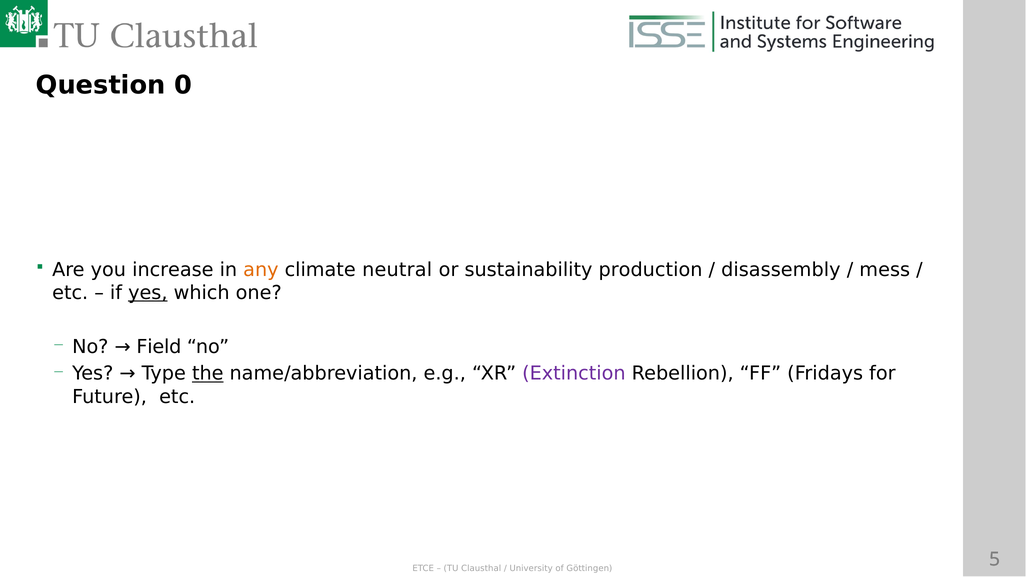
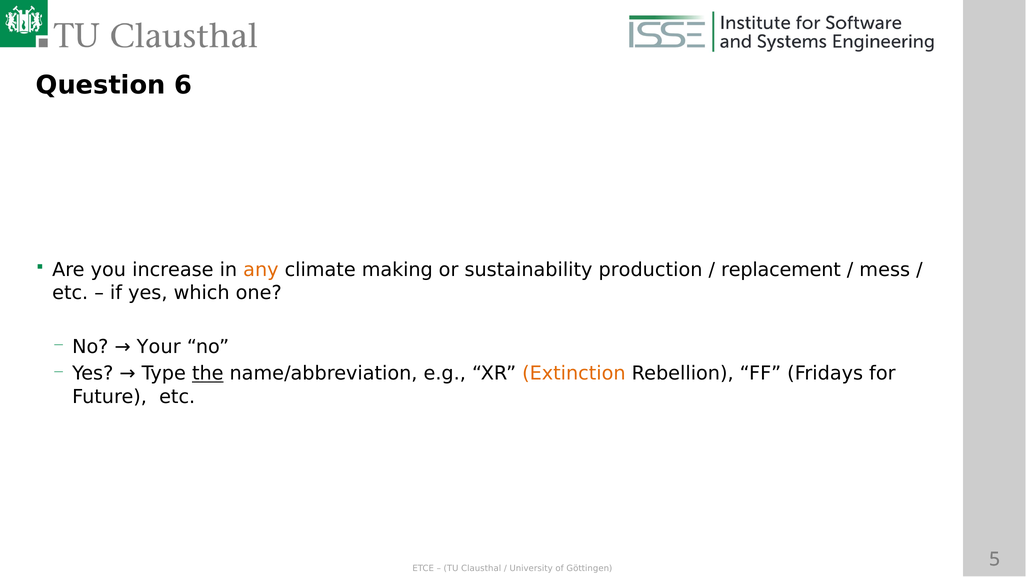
0: 0 -> 6 (183, 85)
neutral: neutral -> making (397, 270)
disassembly: disassembly -> replacement (781, 270)
yes underline: present -> none (148, 293)
Field: Field -> Your (159, 347)
Extinction colour: purple -> orange (574, 374)
